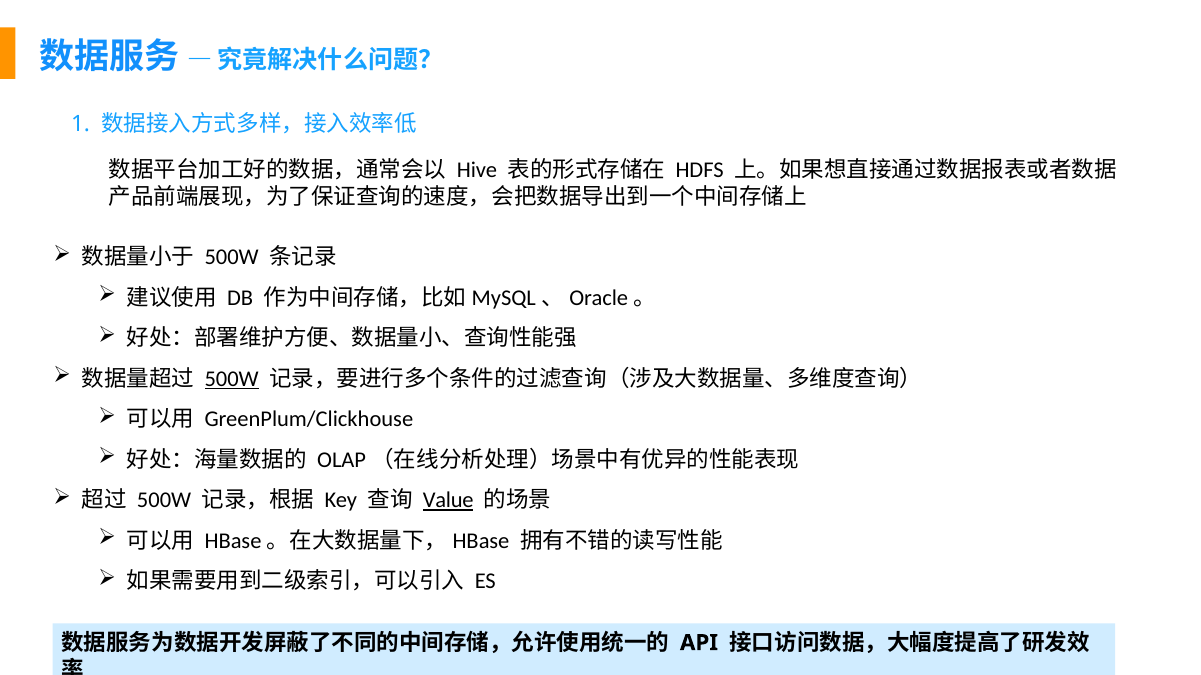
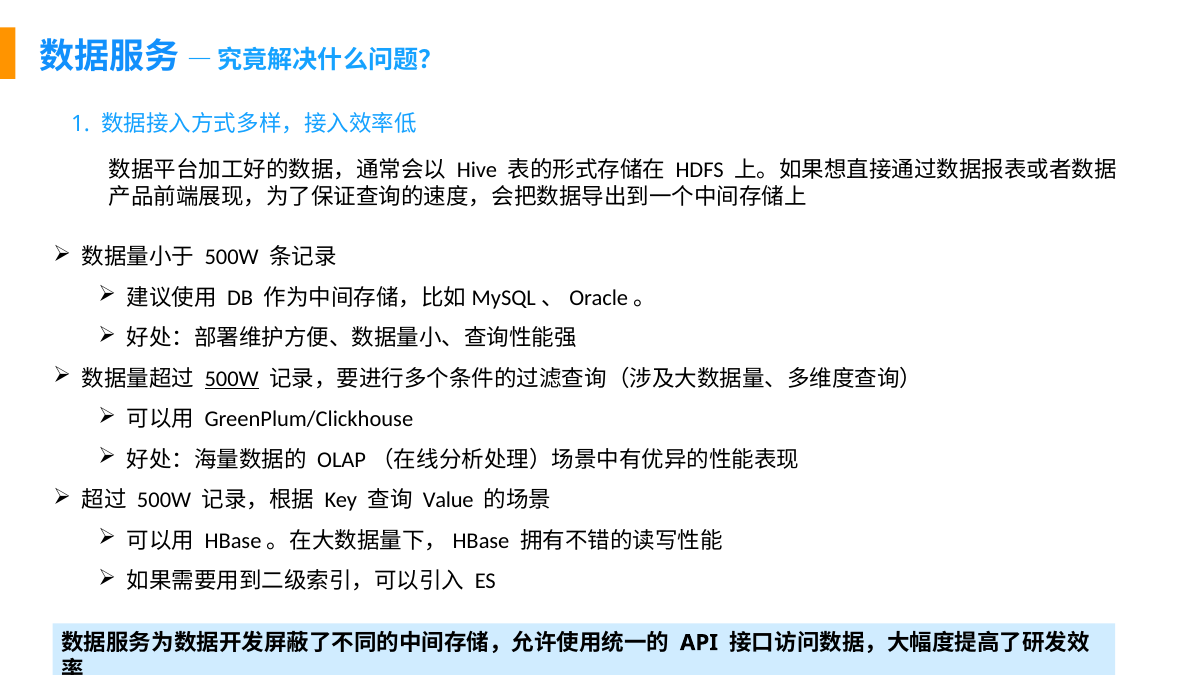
Value underline: present -> none (448, 501)
